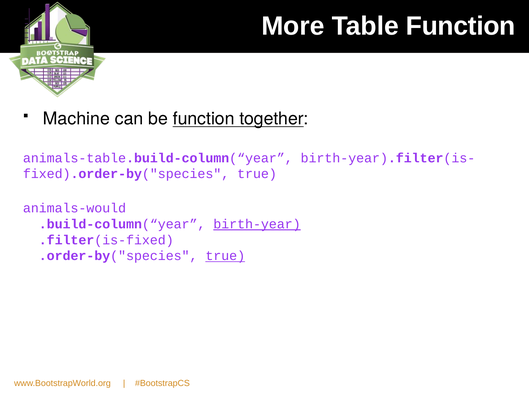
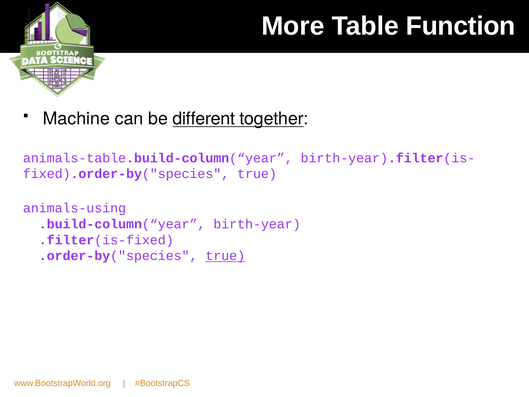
be function: function -> different (204, 119)
animals-would: animals-would -> animals-using (75, 208)
birth-year underline: present -> none (257, 224)
